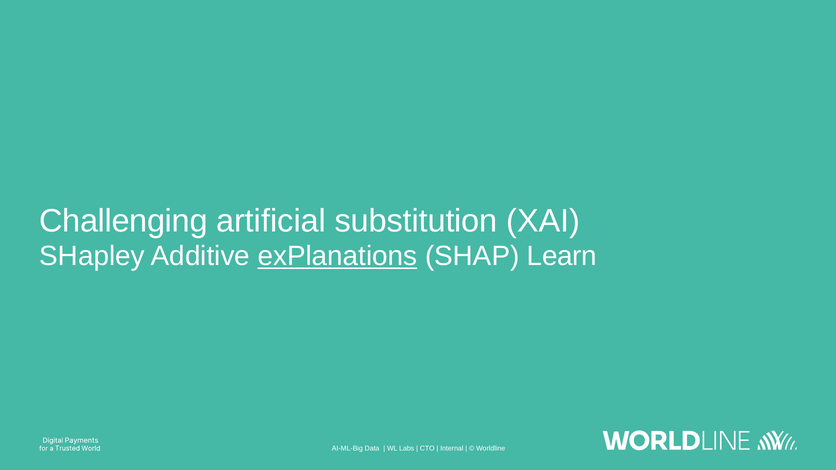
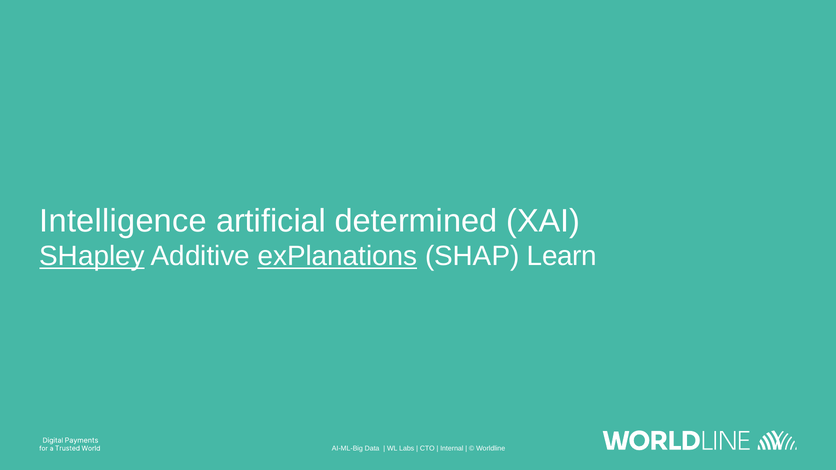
Challenging: Challenging -> Intelligence (123, 221)
substitution: substitution -> determined (416, 221)
SHapley underline: none -> present (92, 256)
